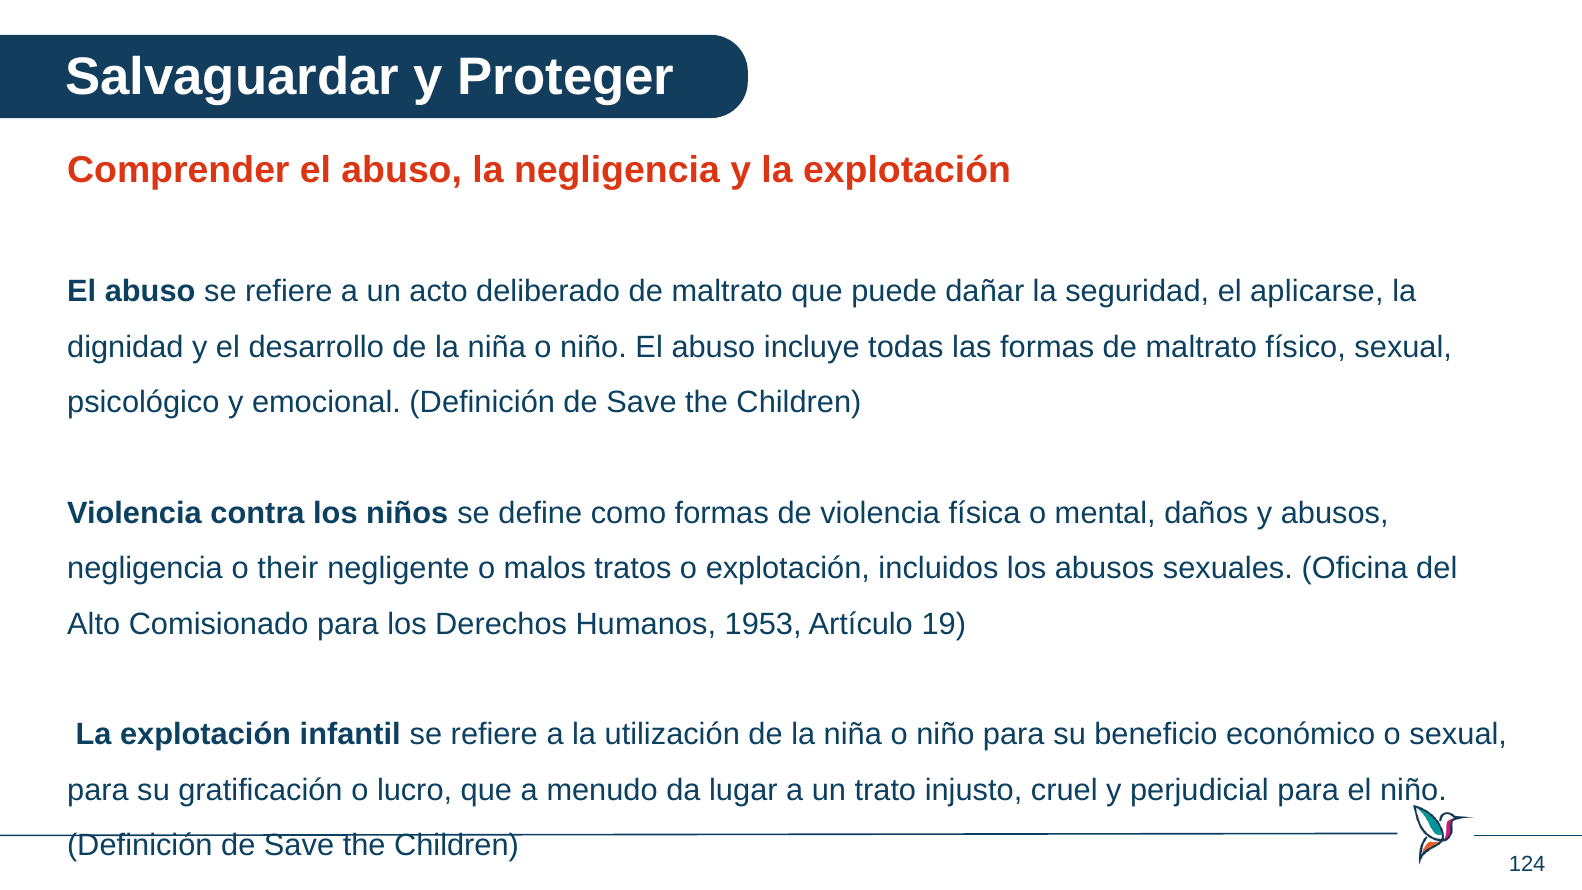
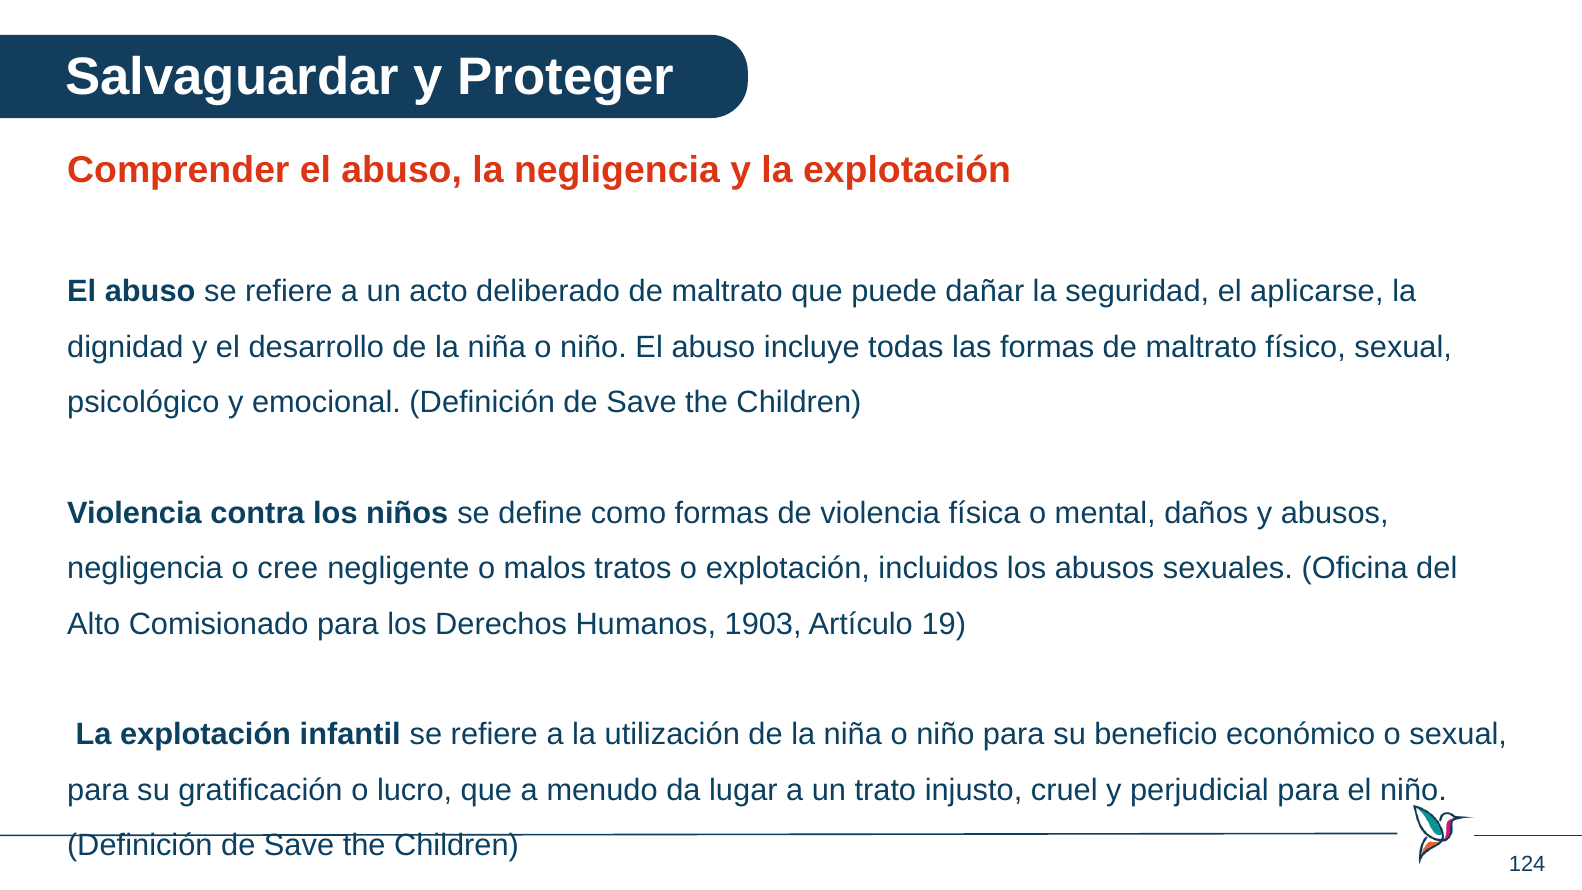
their: their -> cree (288, 569)
1953: 1953 -> 1903 (763, 624)
